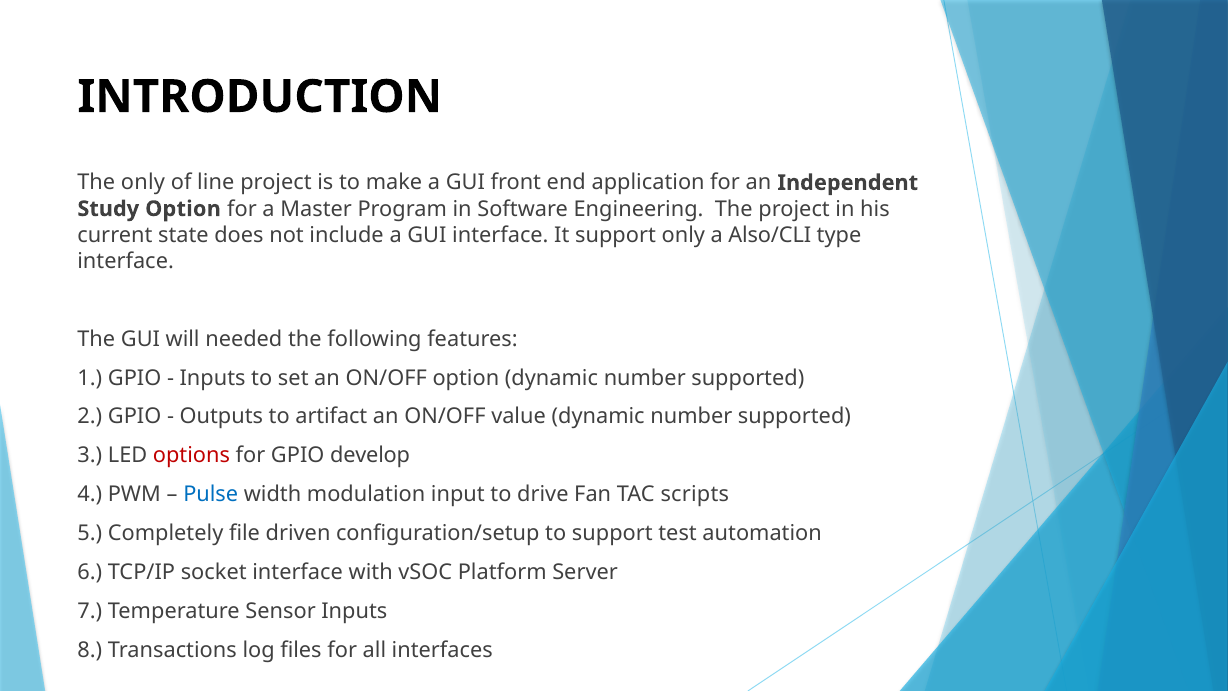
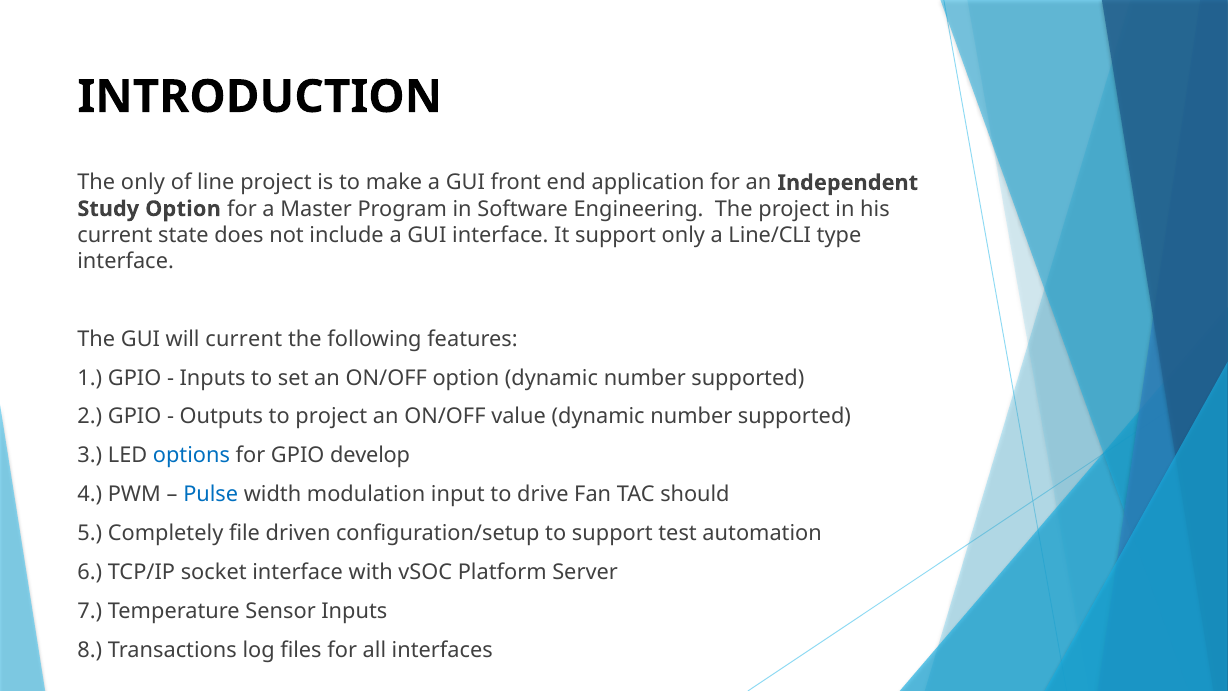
Also/CLI: Also/CLI -> Line/CLI (770, 235)
will needed: needed -> current (244, 339)
to artifact: artifact -> project (331, 417)
options colour: red -> blue (191, 456)
scripts: scripts -> should (695, 494)
